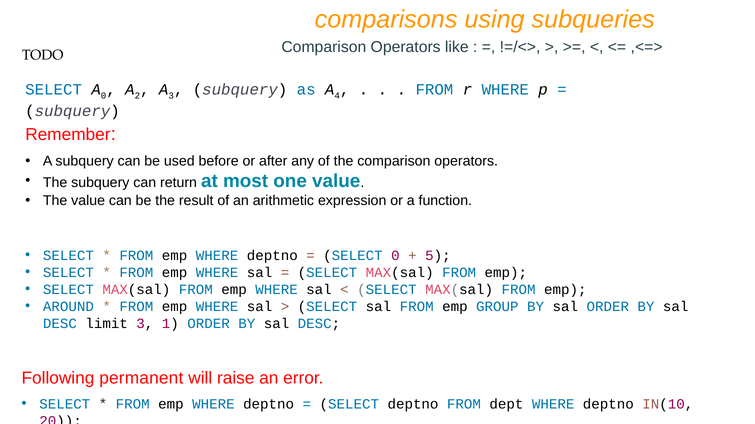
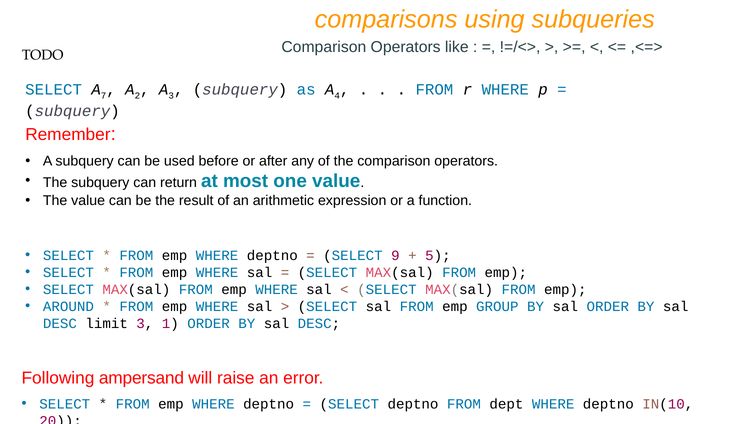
A 0: 0 -> 7 (104, 96)
SELECT 0: 0 -> 9 (395, 256)
permanent: permanent -> ampersand (141, 378)
